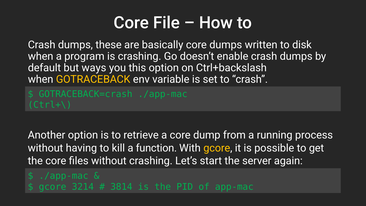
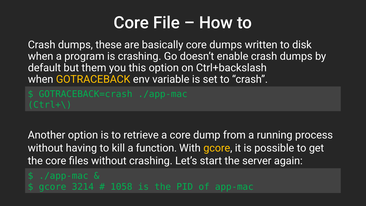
ways: ways -> them (94, 68)
3814: 3814 -> 1058 (121, 187)
